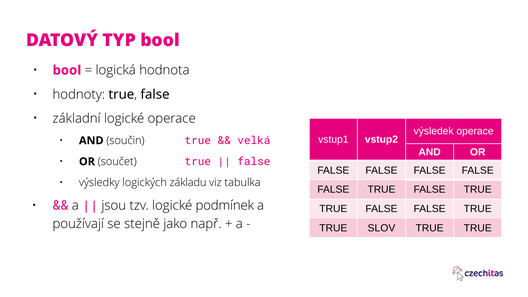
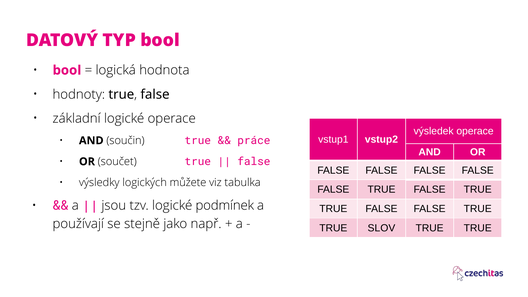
velká: velká -> práce (254, 141)
základu: základu -> můžete (188, 183)
